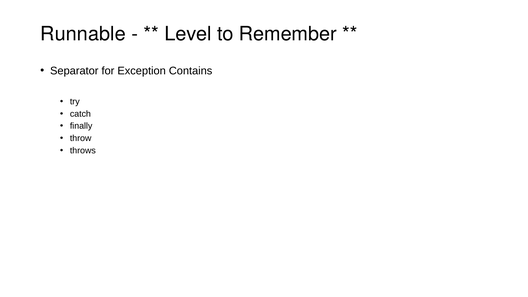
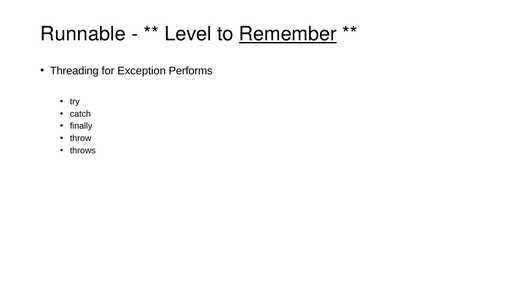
Remember underline: none -> present (288, 34)
Separator: Separator -> Threading (74, 71)
Contains: Contains -> Performs (191, 71)
